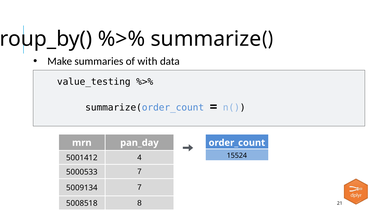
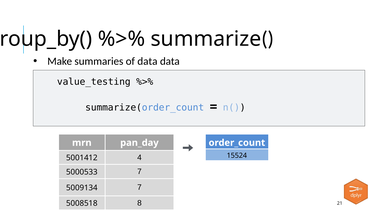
of with: with -> data (147, 61)
